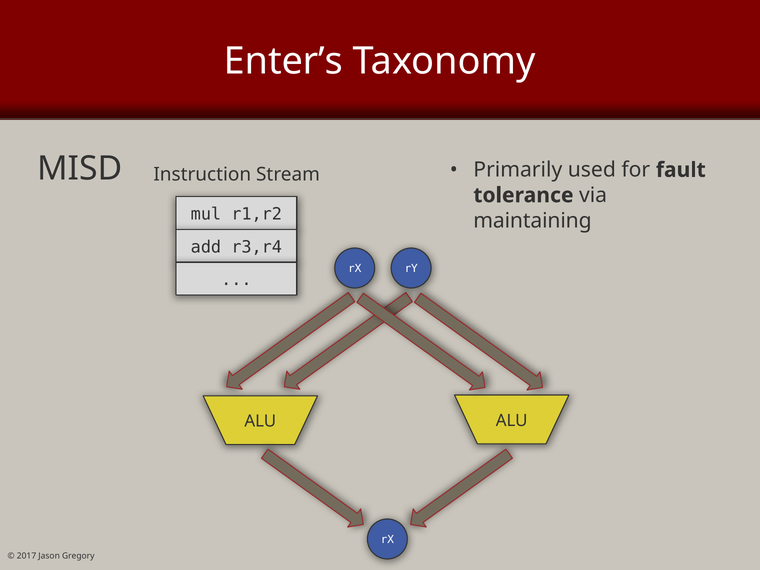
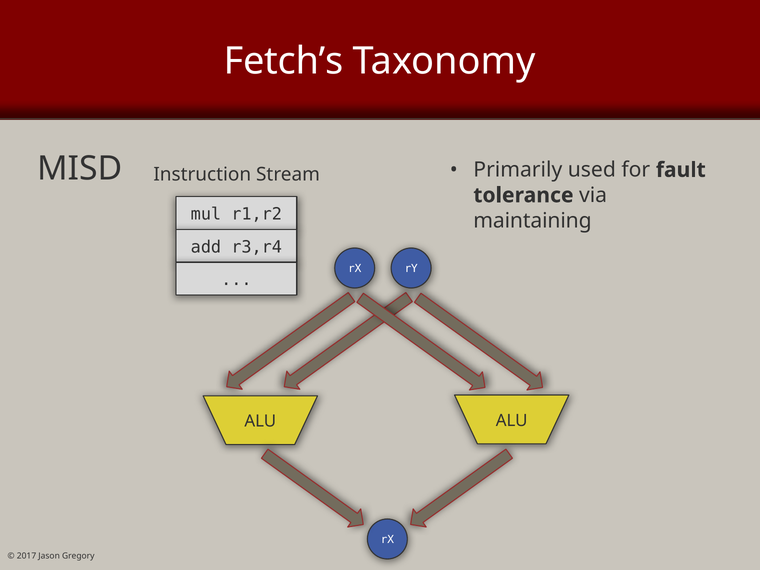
Enter’s: Enter’s -> Fetch’s (284, 61)
